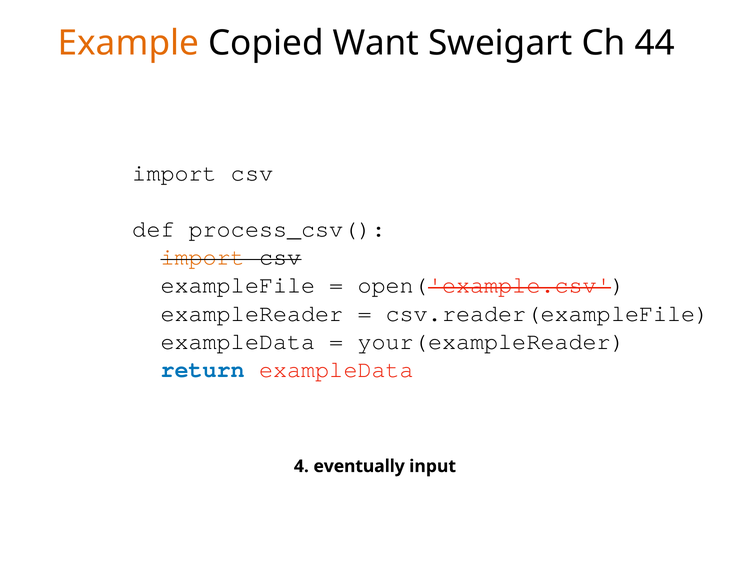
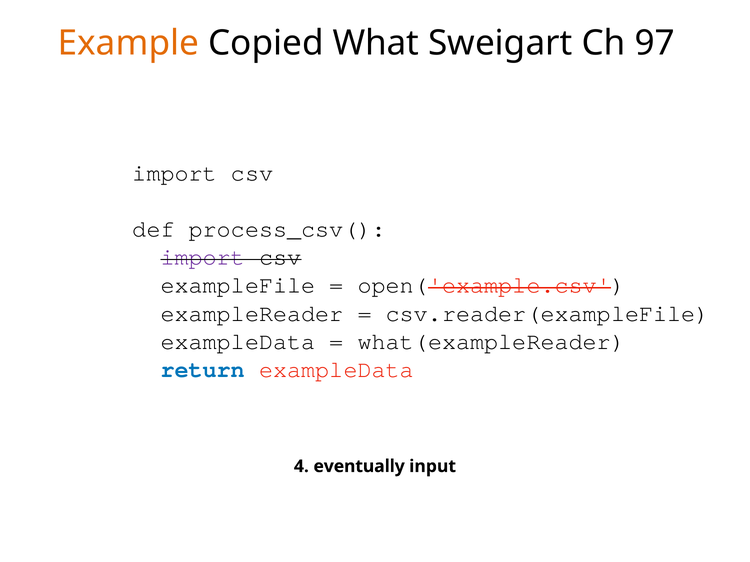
Want: Want -> What (376, 43)
44: 44 -> 97 (655, 43)
import colour: orange -> purple (203, 257)
your(exampleReader: your(exampleReader -> what(exampleReader (491, 342)
